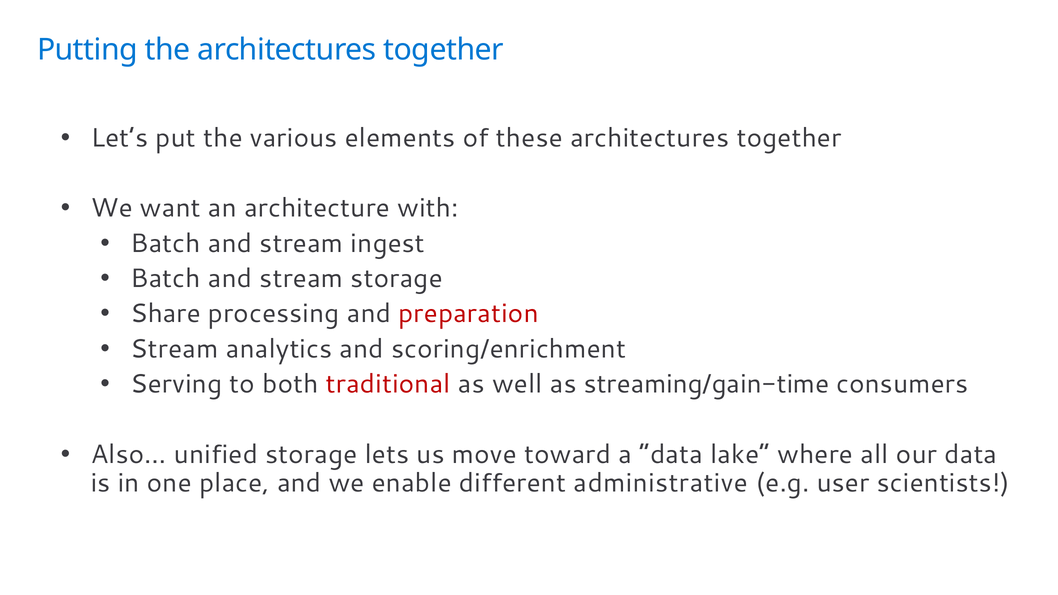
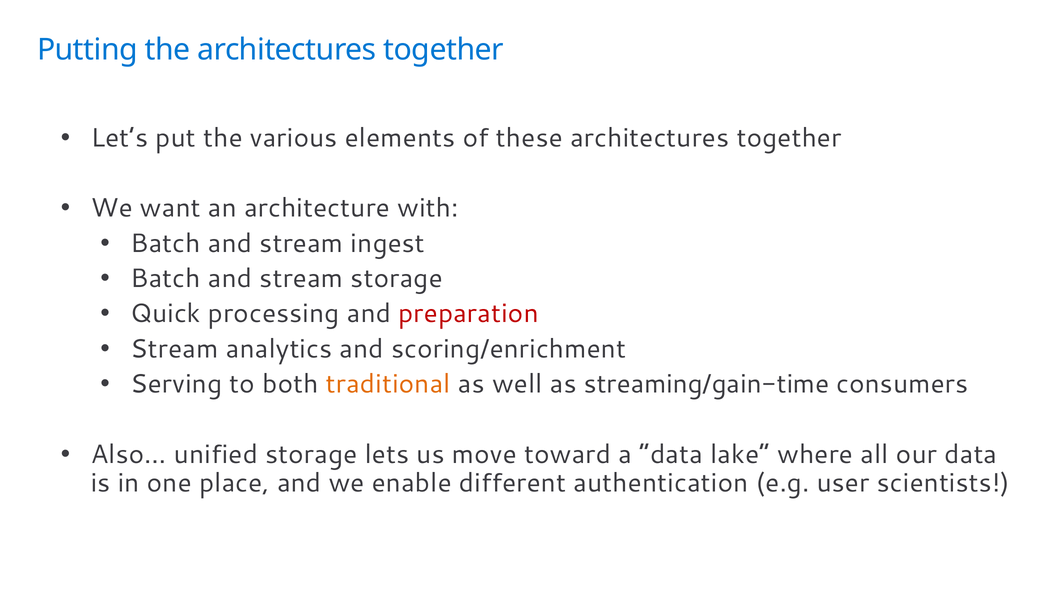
Share: Share -> Quick (165, 314)
traditional colour: red -> orange (388, 384)
administrative: administrative -> authentication (661, 483)
